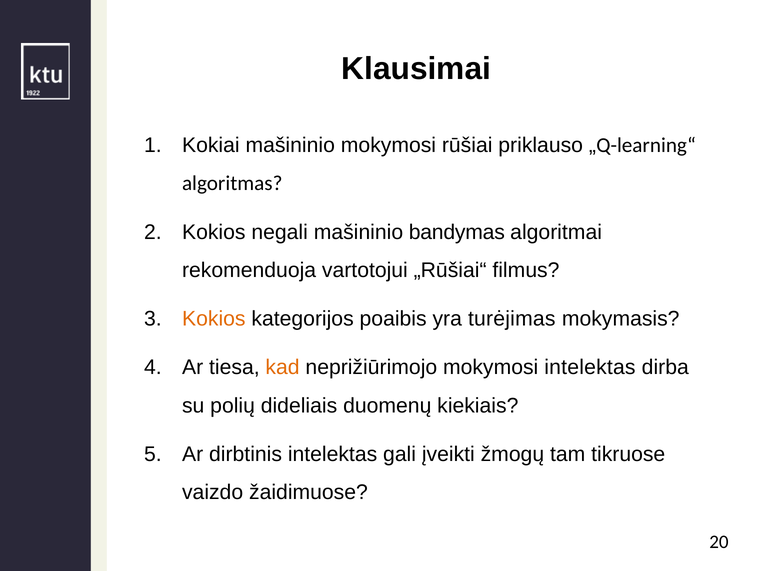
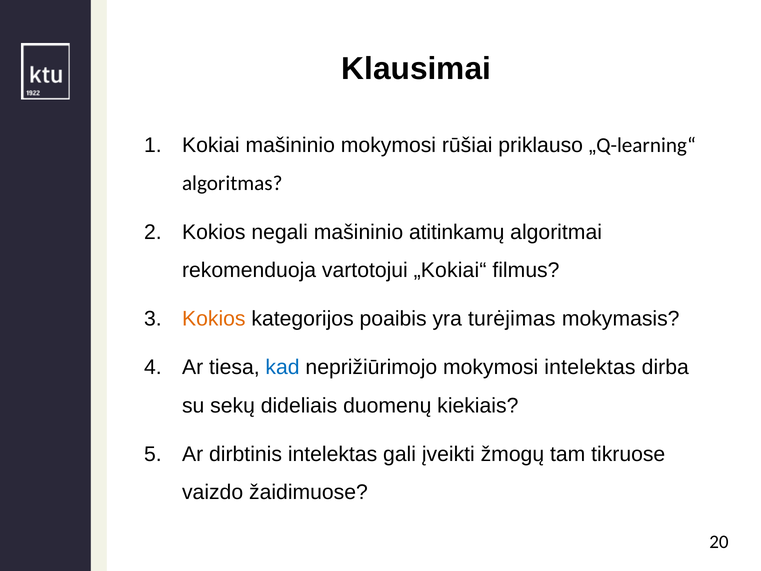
bandymas: bandymas -> atitinkamų (457, 232)
„Rūšiai“: „Rūšiai“ -> „Kokiai“ (450, 270)
kad colour: orange -> blue (283, 367)
polių: polių -> sekų (233, 405)
